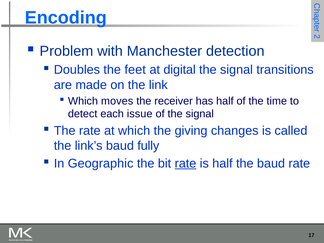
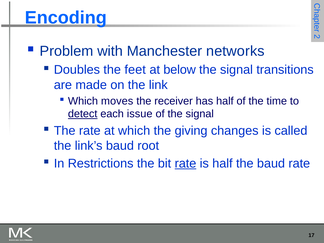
detection: detection -> networks (235, 51)
digital: digital -> below (180, 70)
detect underline: none -> present (83, 114)
fully: fully -> root (148, 146)
Geographic: Geographic -> Restrictions (101, 163)
